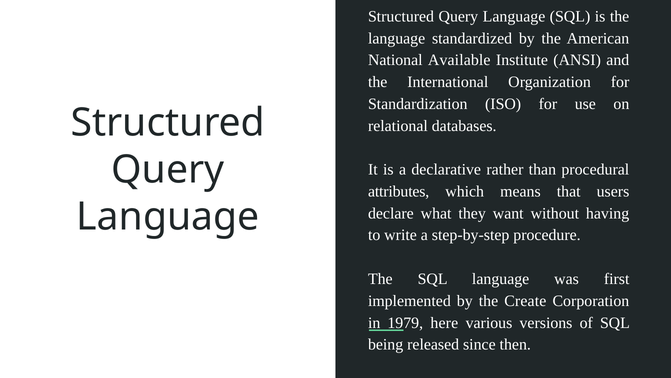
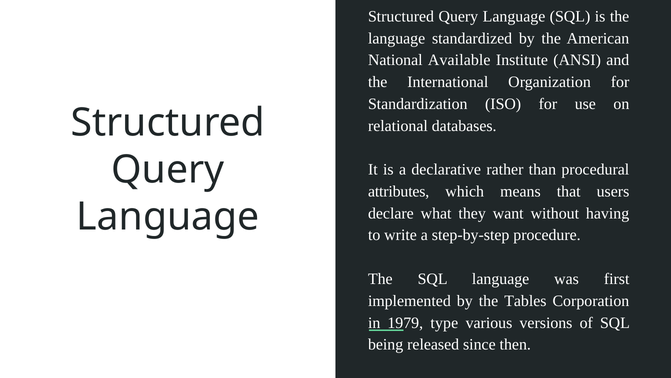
Create: Create -> Tables (525, 300)
here: here -> type (444, 322)
